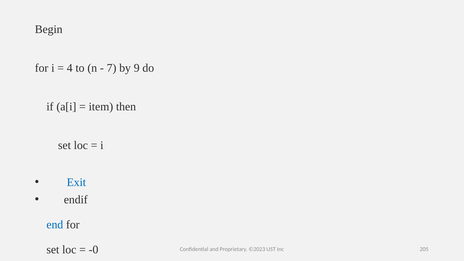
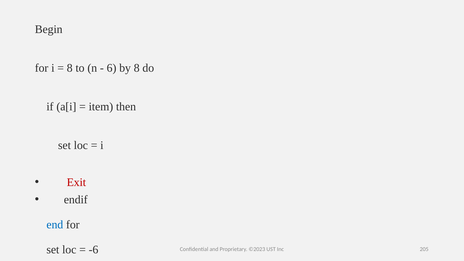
4: 4 -> 8 (70, 68)
7: 7 -> 6 (112, 68)
by 9: 9 -> 8 (137, 68)
Exit colour: blue -> red (76, 182)
-0: -0 -> -6 (94, 250)
